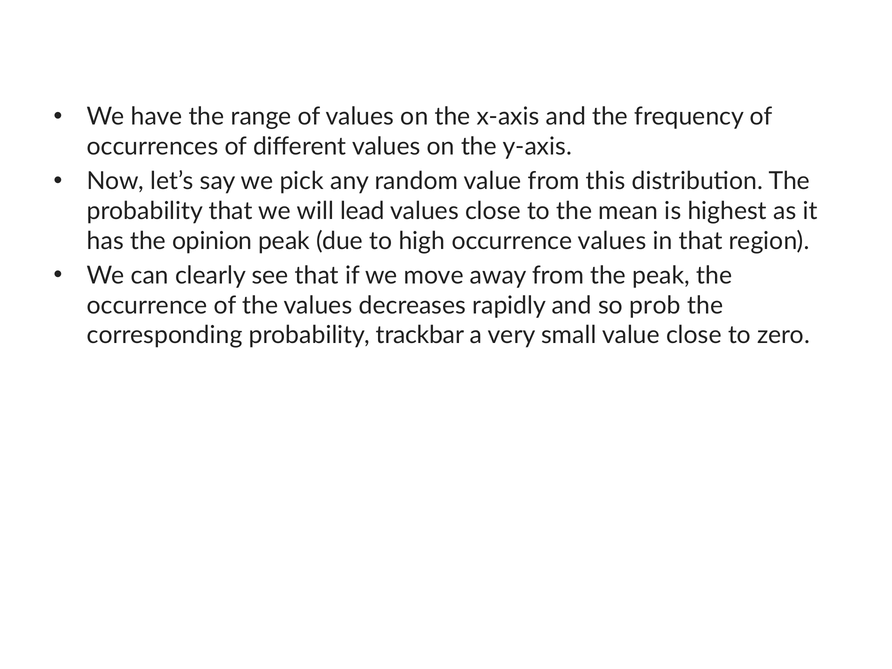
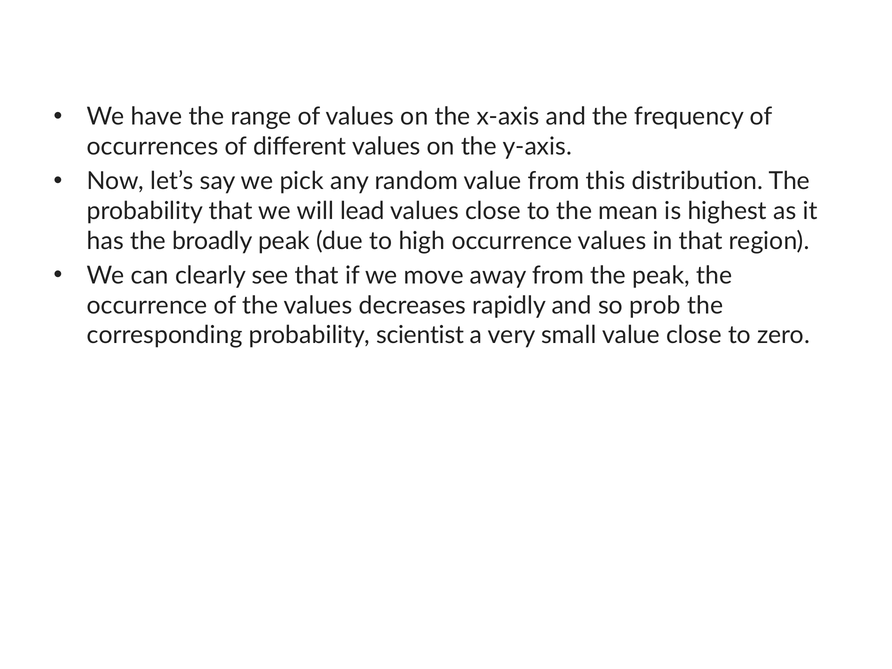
opinion: opinion -> broadly (212, 241)
trackbar: trackbar -> scientist (420, 335)
